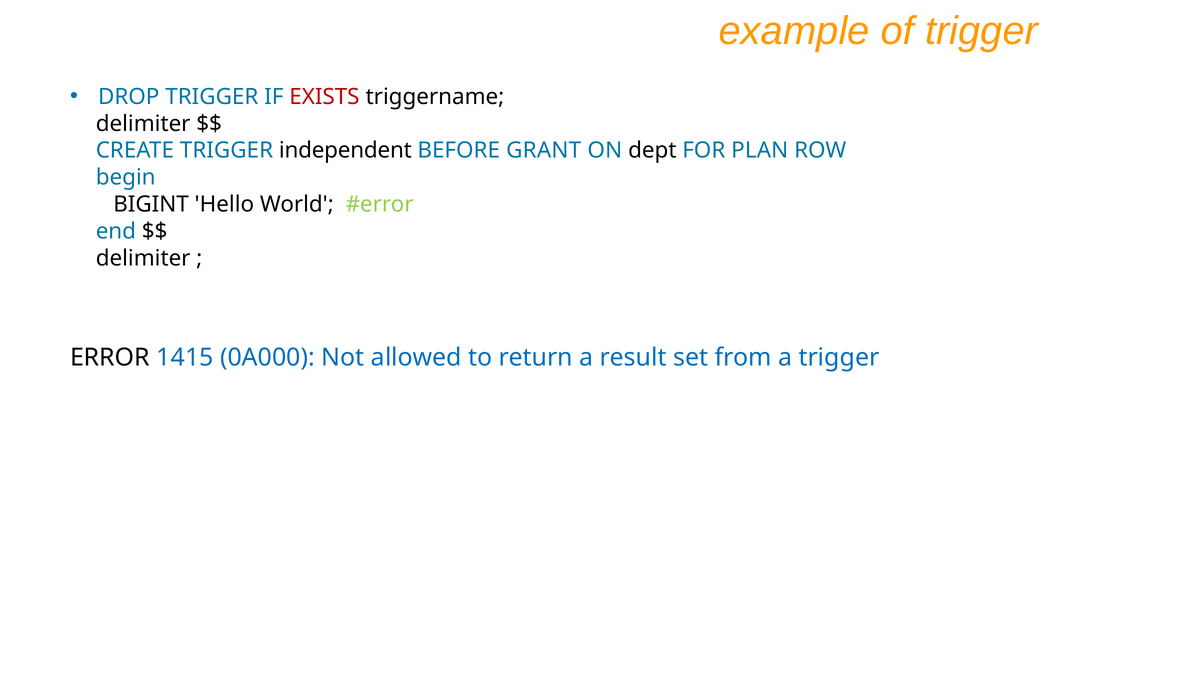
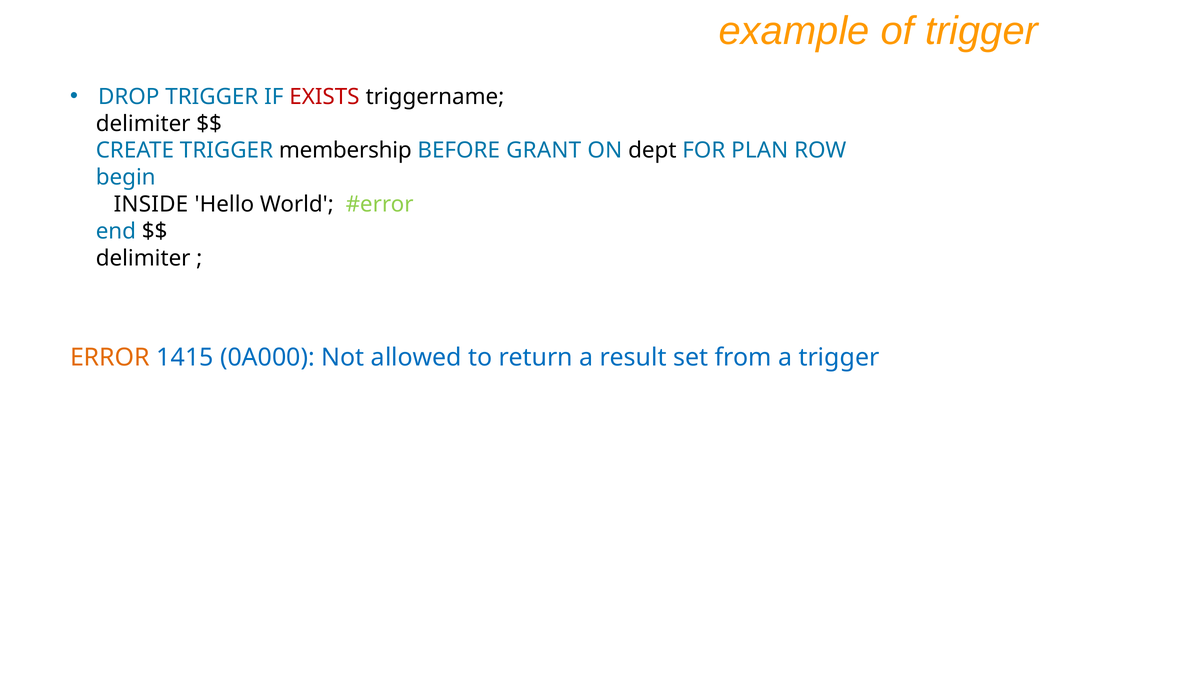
independent: independent -> membership (345, 151)
BIGINT: BIGINT -> INSIDE (151, 205)
ERROR colour: black -> orange (110, 358)
